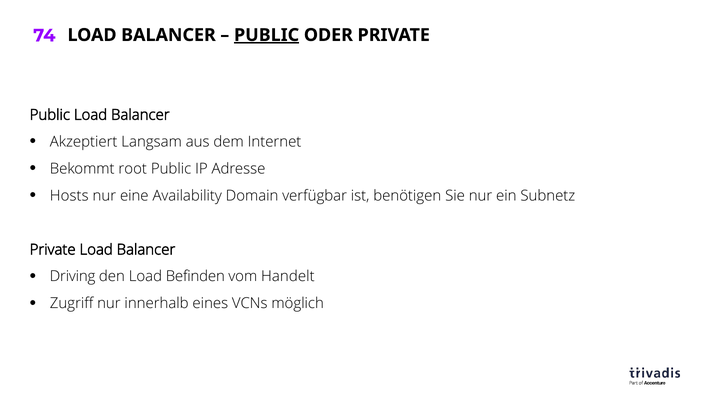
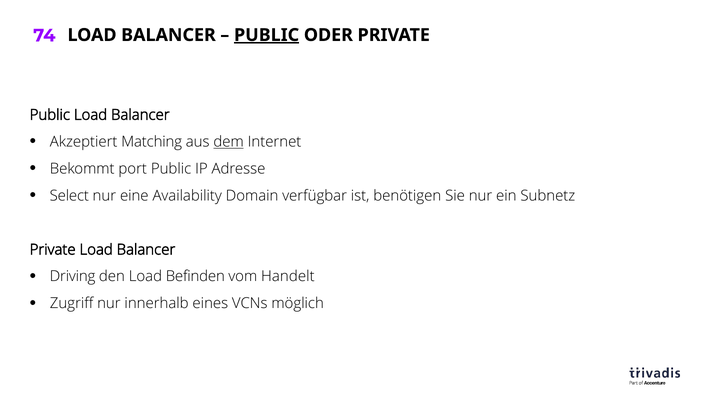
Langsam: Langsam -> Matching (152, 142)
dem underline: none -> present (229, 142)
root: root -> port (133, 168)
Hosts: Hosts -> Select (69, 195)
